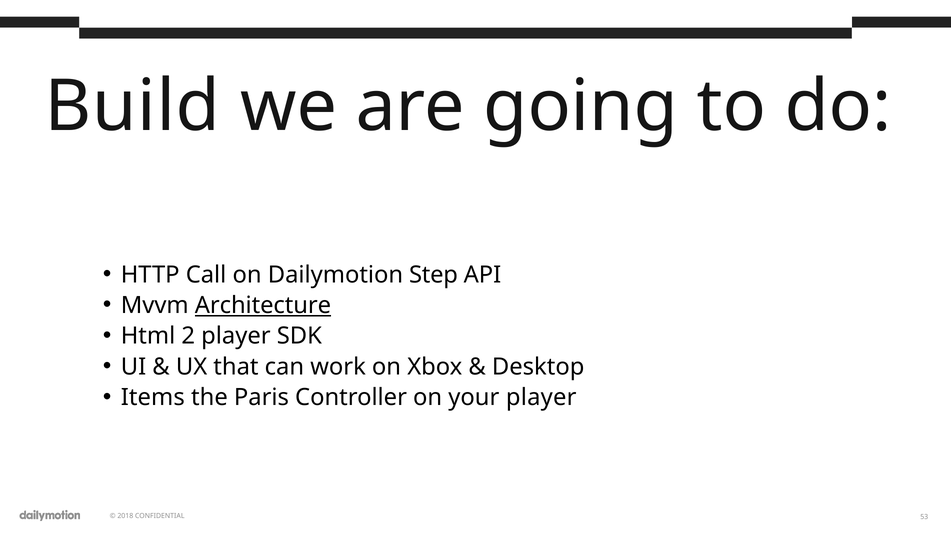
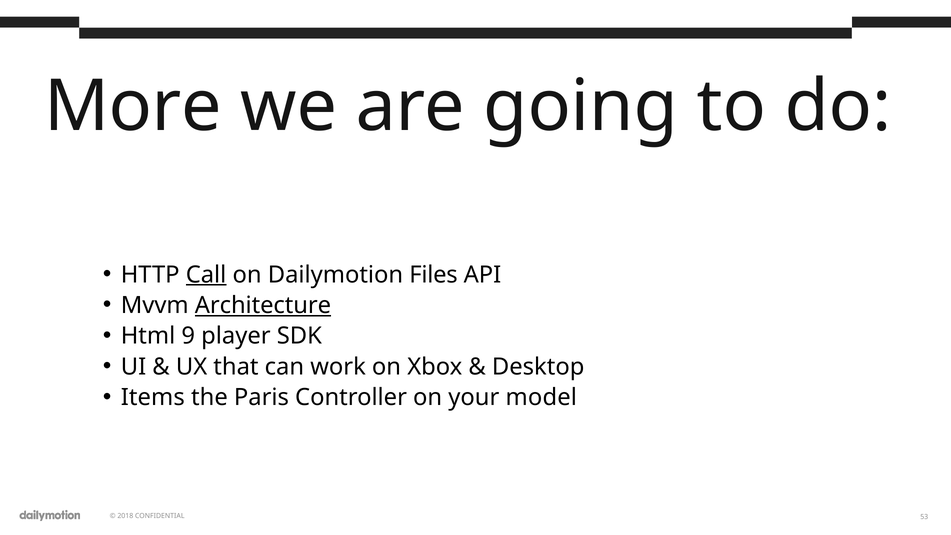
Build: Build -> More (133, 106)
Call underline: none -> present (206, 275)
Step: Step -> Files (434, 275)
2: 2 -> 9 (188, 336)
your player: player -> model (541, 398)
